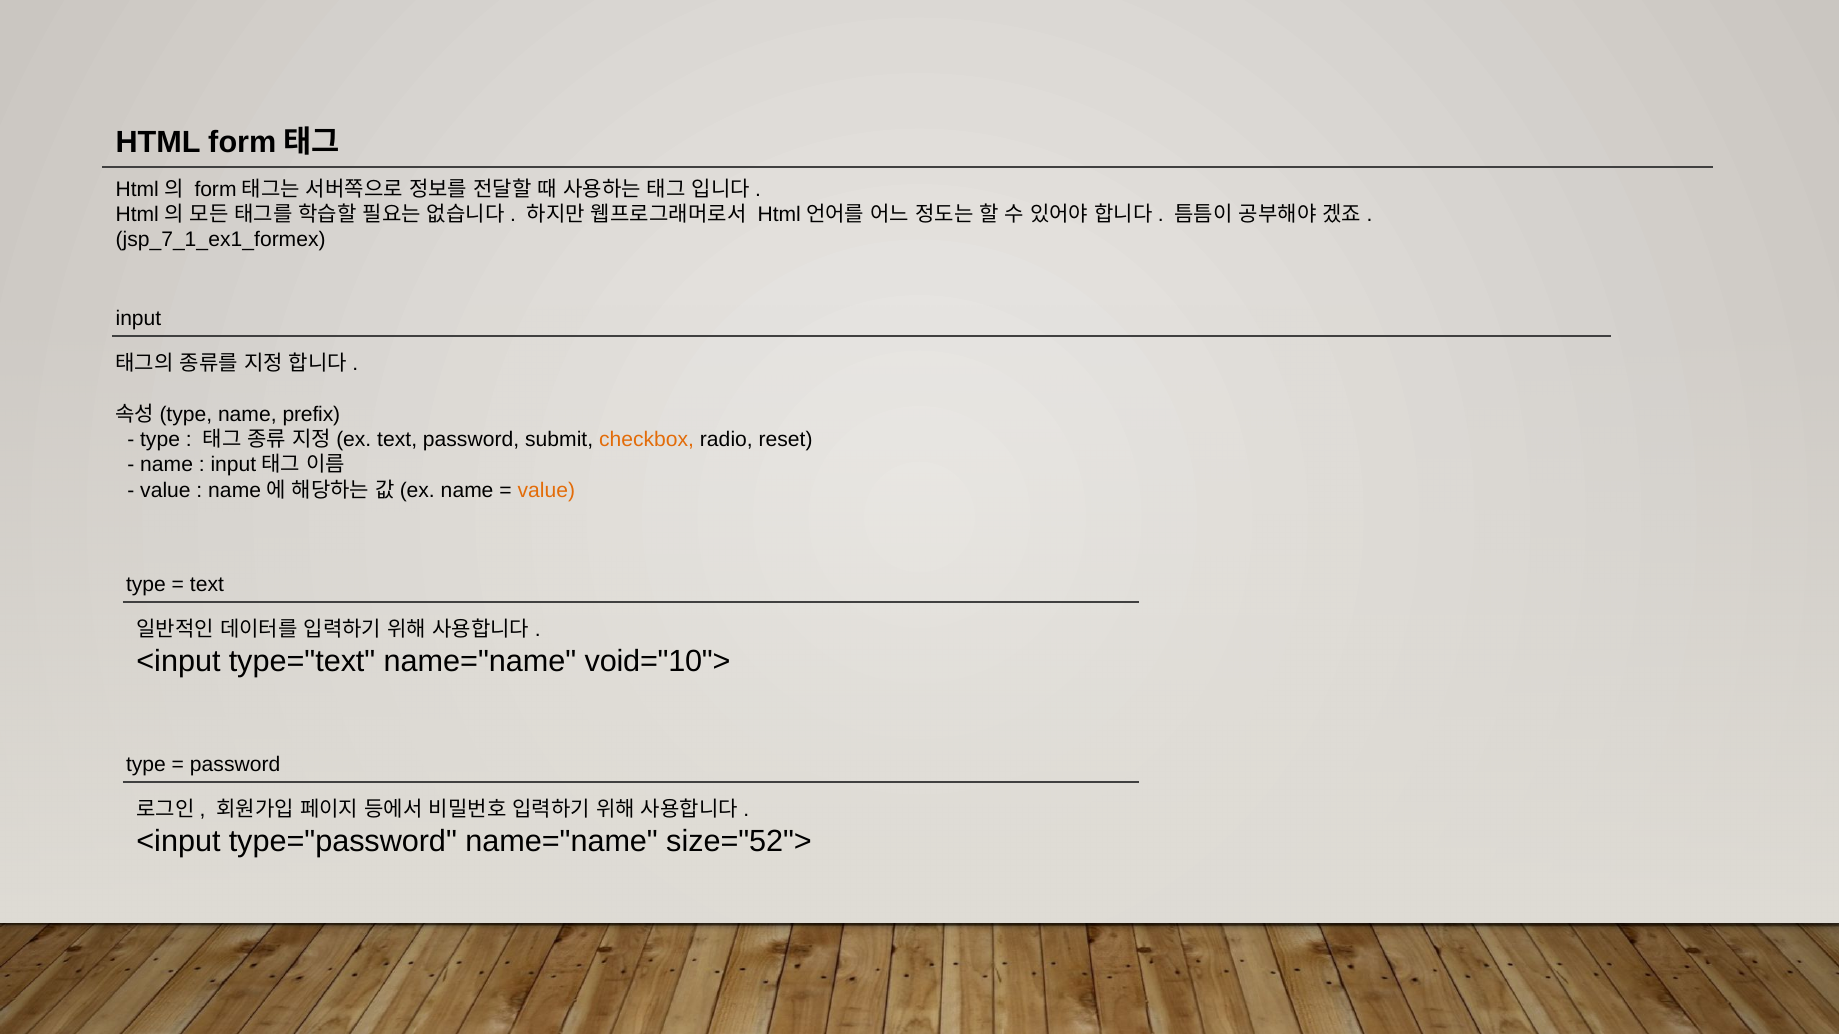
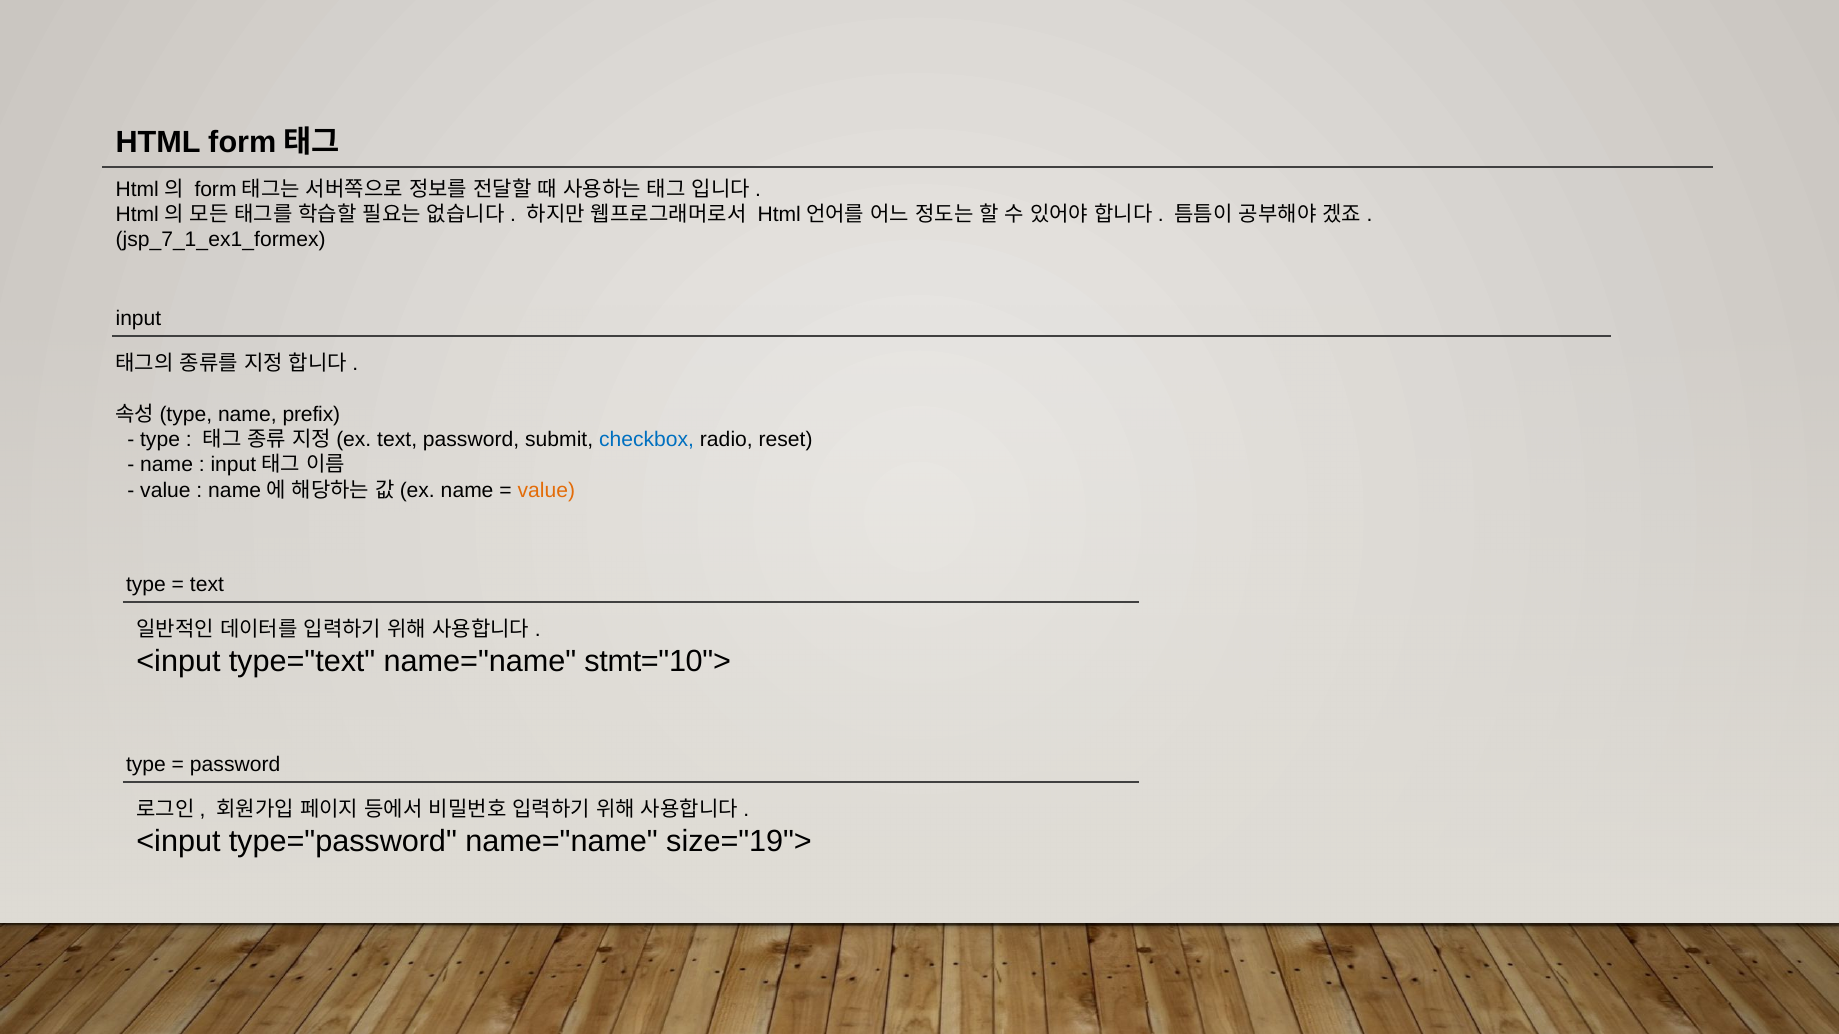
checkbox colour: orange -> blue (646, 440)
void="10">: void="10"> -> stmt="10"> (658, 662)
size="52">: size="52"> -> size="19"> (739, 842)
